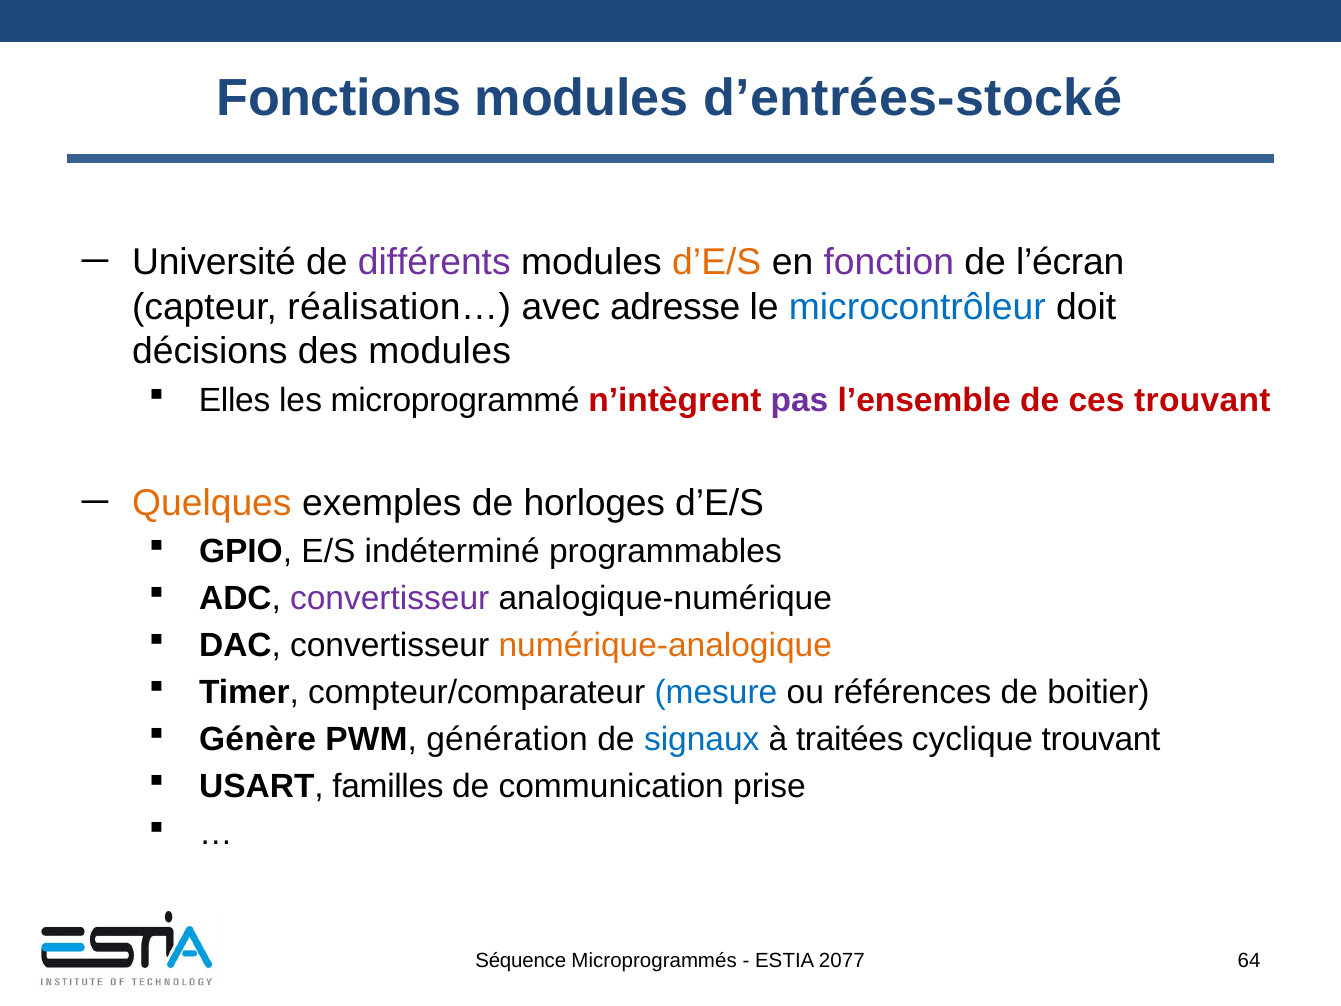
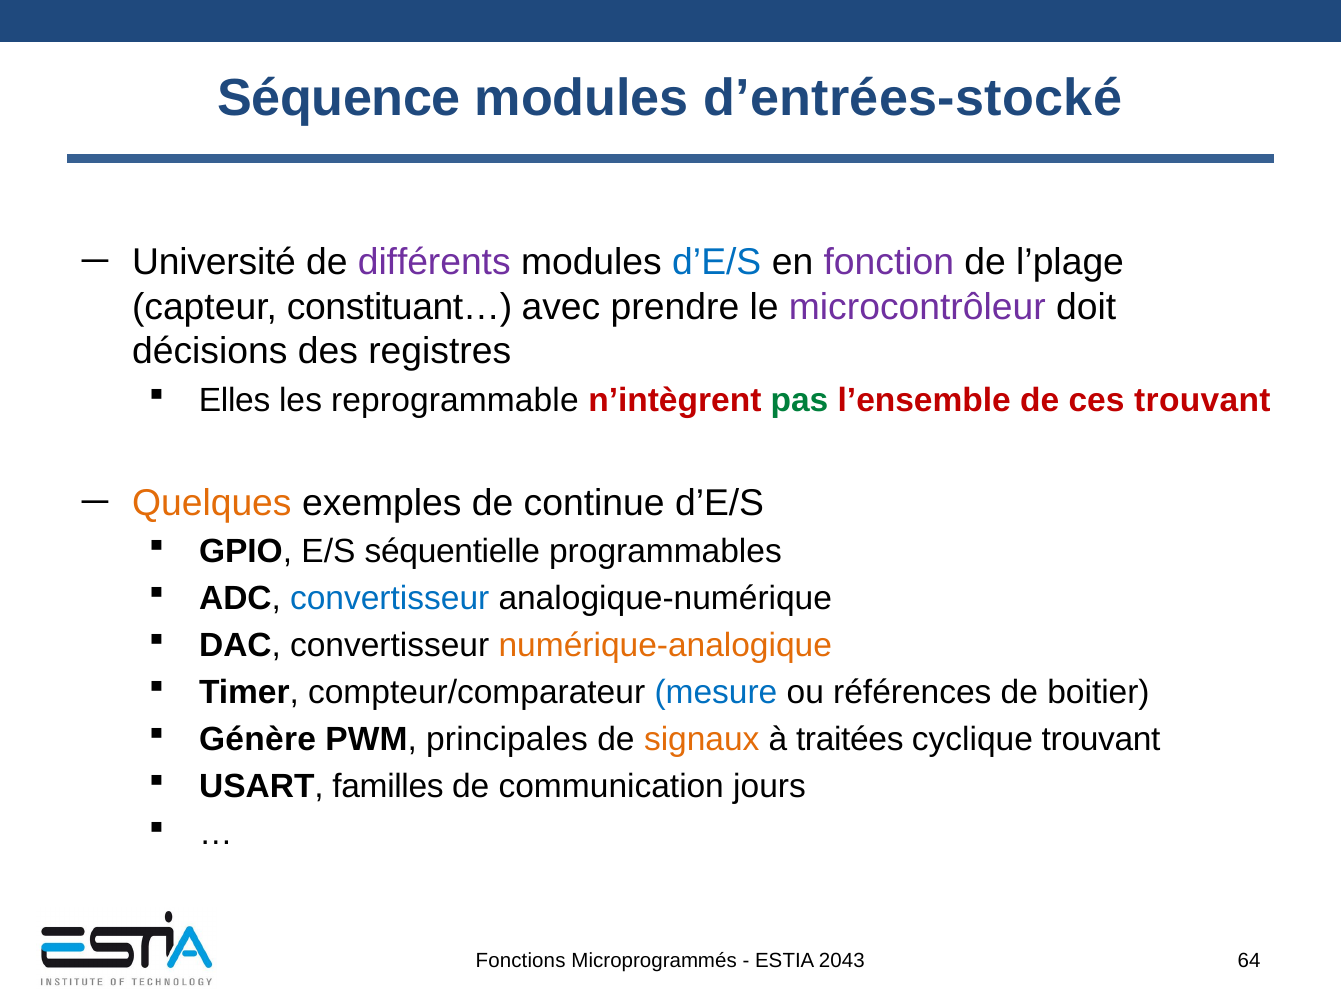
Fonctions: Fonctions -> Séquence (339, 99)
d’E/S colour: orange -> blue (717, 262)
l’écran: l’écran -> l’plage (1070, 262)
réalisation…: réalisation… -> constituant… (400, 307)
adresse: adresse -> prendre (675, 307)
microcontrôleur colour: blue -> purple (917, 307)
des modules: modules -> registres (440, 351)
microprogrammé: microprogrammé -> reprogrammable (455, 400)
pas colour: purple -> green (799, 400)
horloges: horloges -> continue (594, 503)
indéterminé: indéterminé -> séquentielle (452, 552)
convertisseur colour: purple -> blue (390, 599)
génération: génération -> principales (507, 739)
signaux colour: blue -> orange (702, 739)
prise: prise -> jours (769, 786)
Séquence: Séquence -> Fonctions (521, 960)
2077: 2077 -> 2043 (842, 960)
